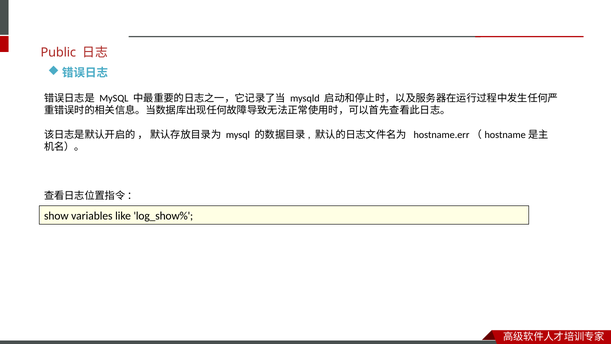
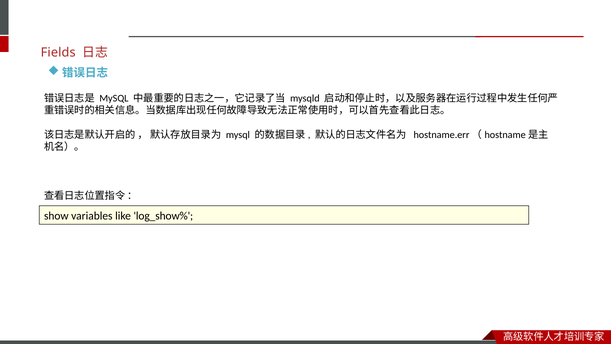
Public: Public -> Fields (58, 52)
